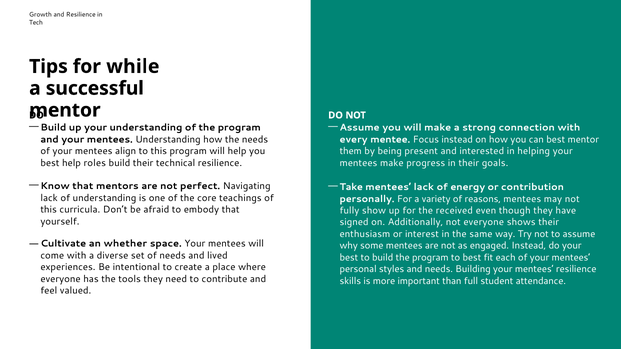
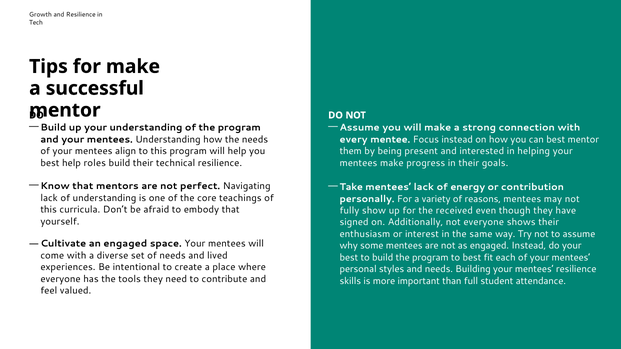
for while: while -> make (133, 67)
an whether: whether -> engaged (125, 244)
